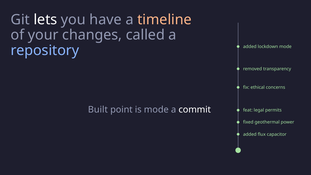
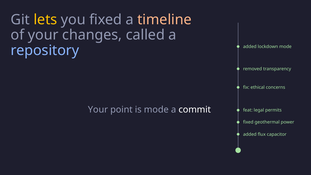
lets colour: white -> yellow (45, 20)
you have: have -> fixed (106, 20)
Built: Built -> Your (98, 110)
